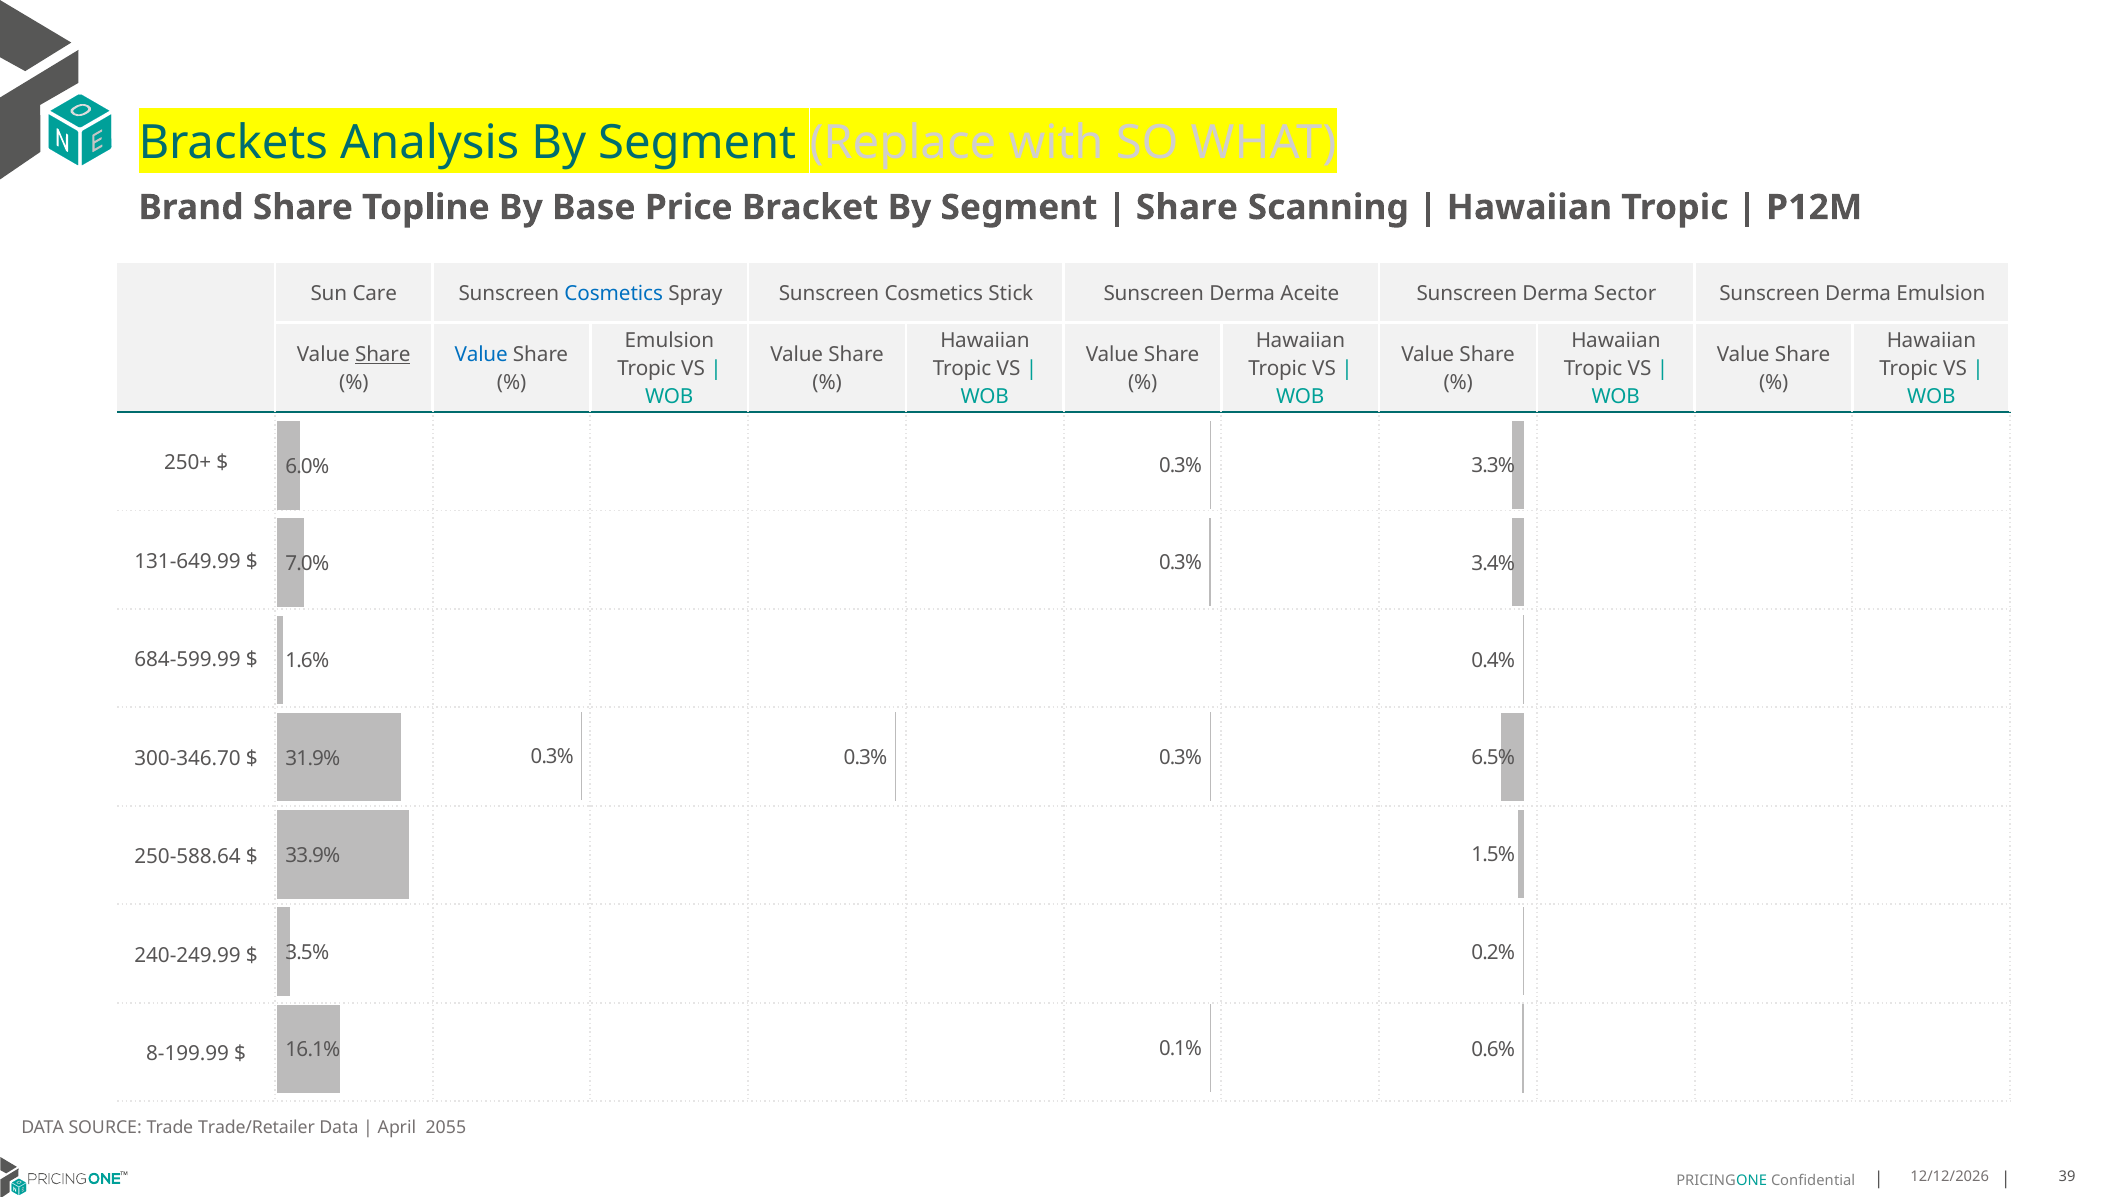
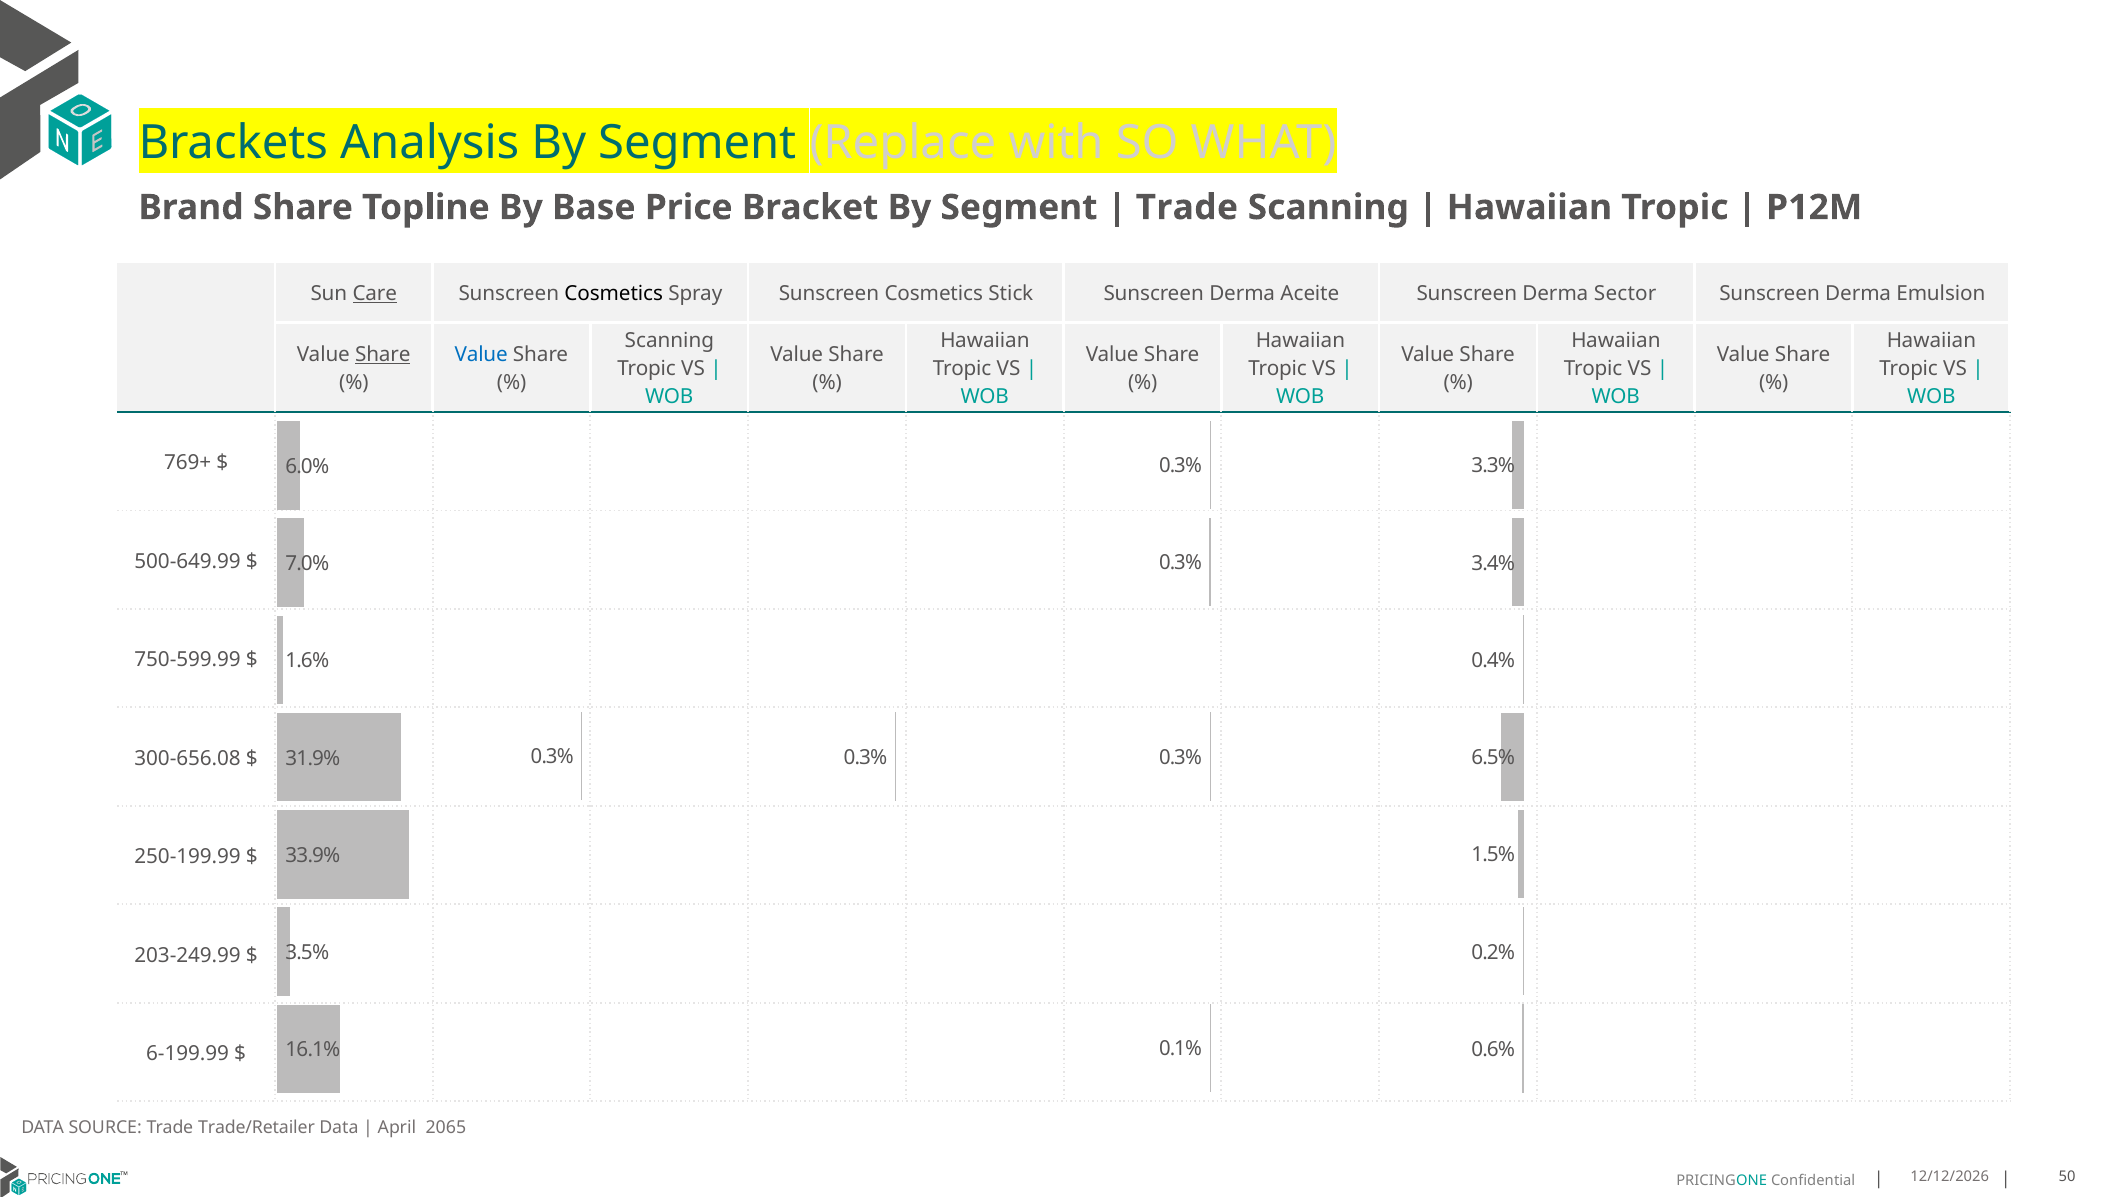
Share: Share -> Trade (1187, 207)
Care underline: none -> present (375, 293)
Cosmetics colour: blue -> black (614, 293)
Emulsion: Emulsion -> Scanning (669, 341)
250+: 250+ -> 769+ (188, 463)
131-649.99: 131-649.99 -> 500-649.99 (188, 561)
684-599.99: 684-599.99 -> 750-599.99 (188, 660)
300-346.70: 300-346.70 -> 300-656.08 (188, 758)
250-588.64: 250-588.64 -> 250-199.99 (188, 857)
240-249.99: 240-249.99 -> 203-249.99 (188, 955)
8-199.99: 8-199.99 -> 6-199.99 (188, 1054)
2055: 2055 -> 2065 (446, 1127)
39: 39 -> 50 (2067, 1177)
